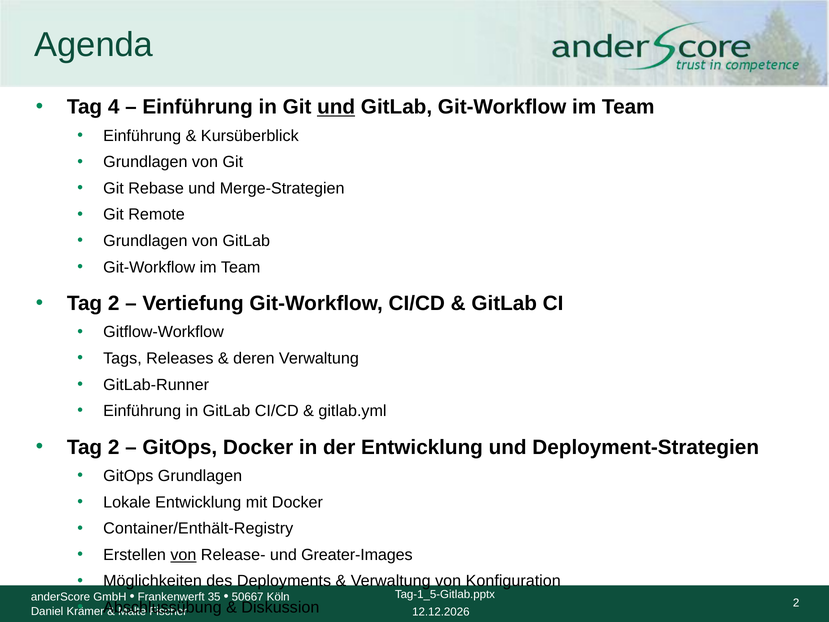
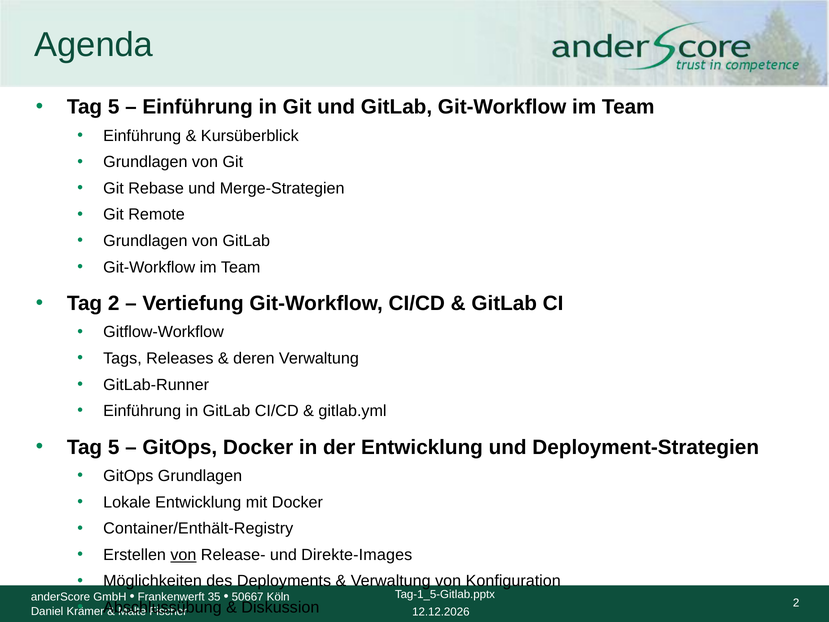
4: 4 -> 5 (114, 107)
und underline: present -> none (336, 107)
2: 2 -> 5 (114, 447)
Greater-Images: Greater-Images -> Direkte-Images (357, 555)
